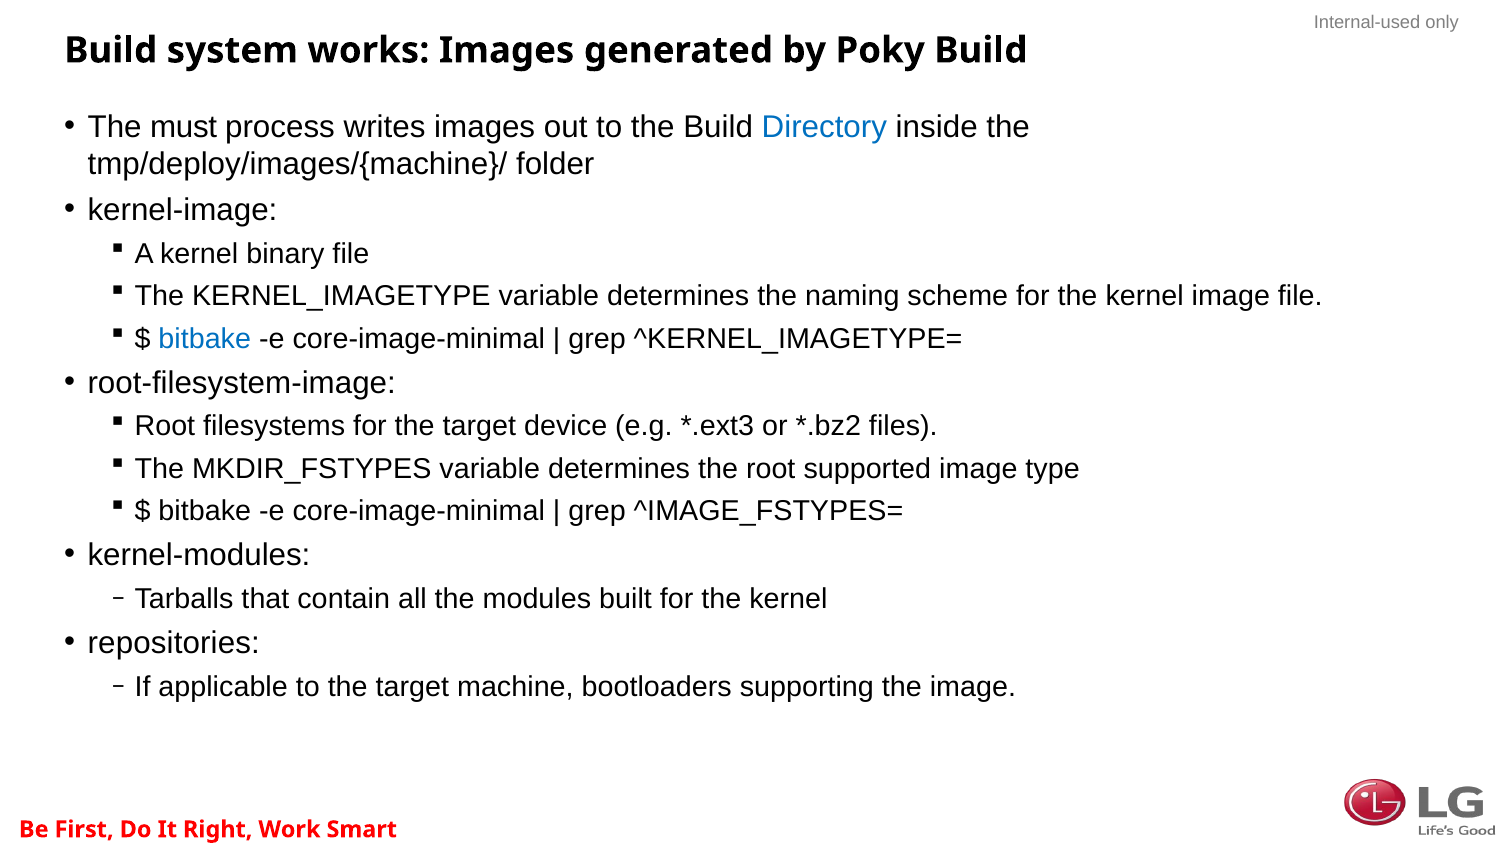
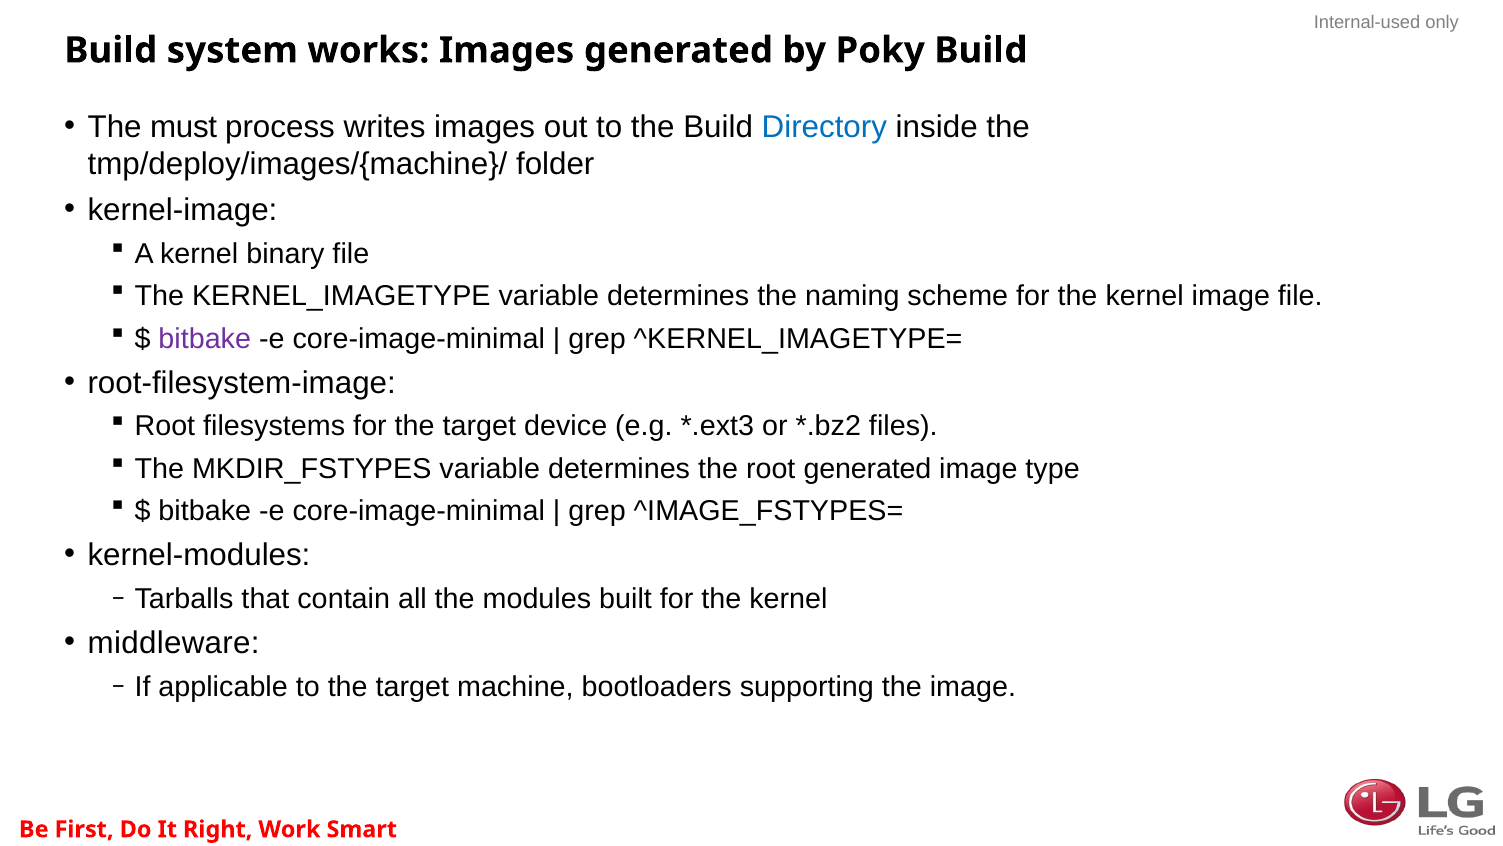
bitbake colour: blue -> purple (205, 338)
root supported: supported -> generated (867, 468)
repositories: repositories -> middleware (174, 643)
